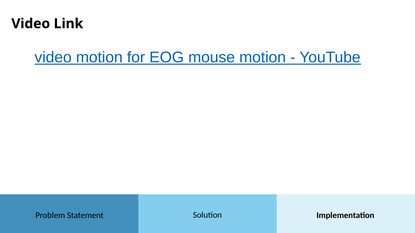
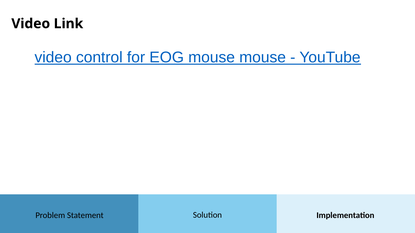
video motion: motion -> control (99, 57)
mouse motion: motion -> mouse (263, 57)
